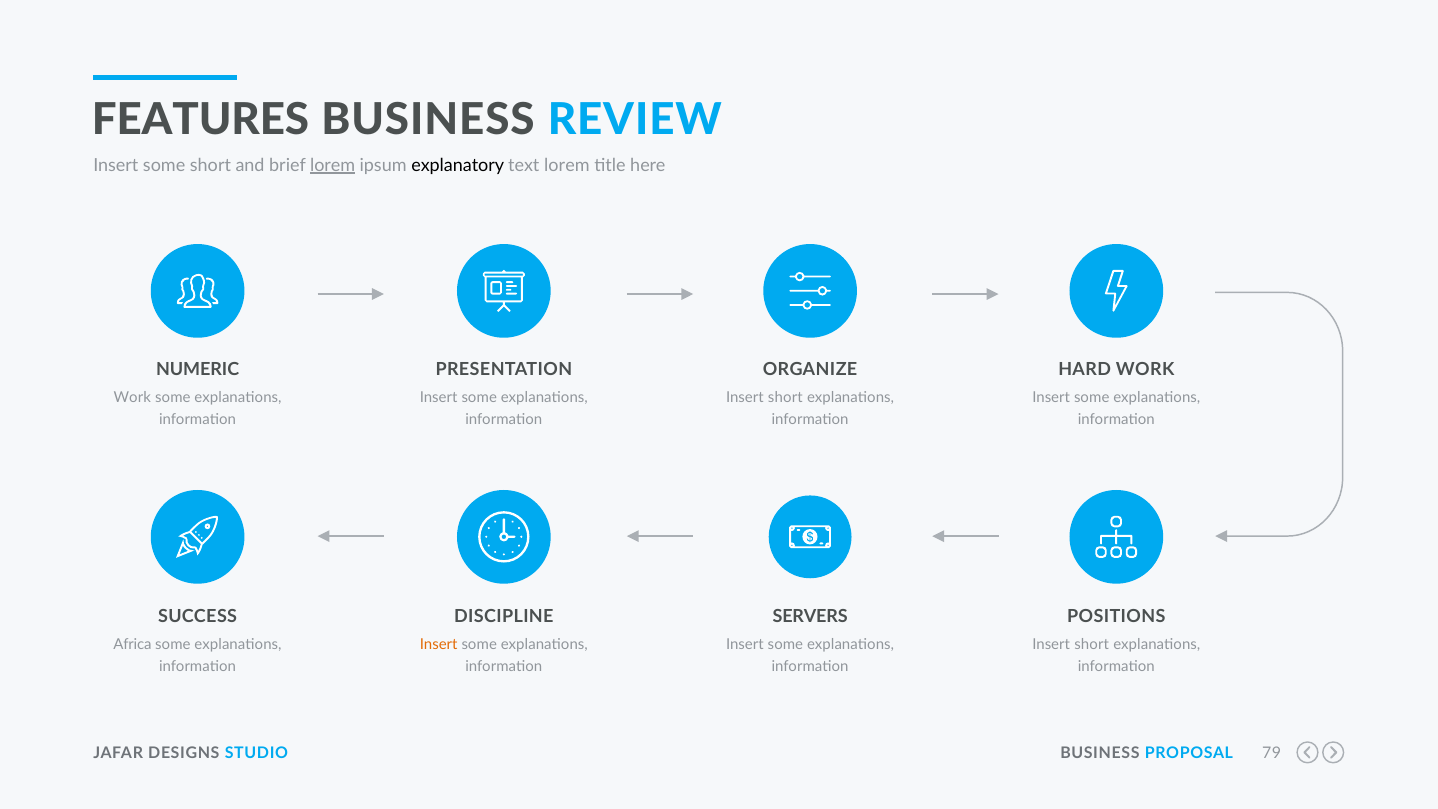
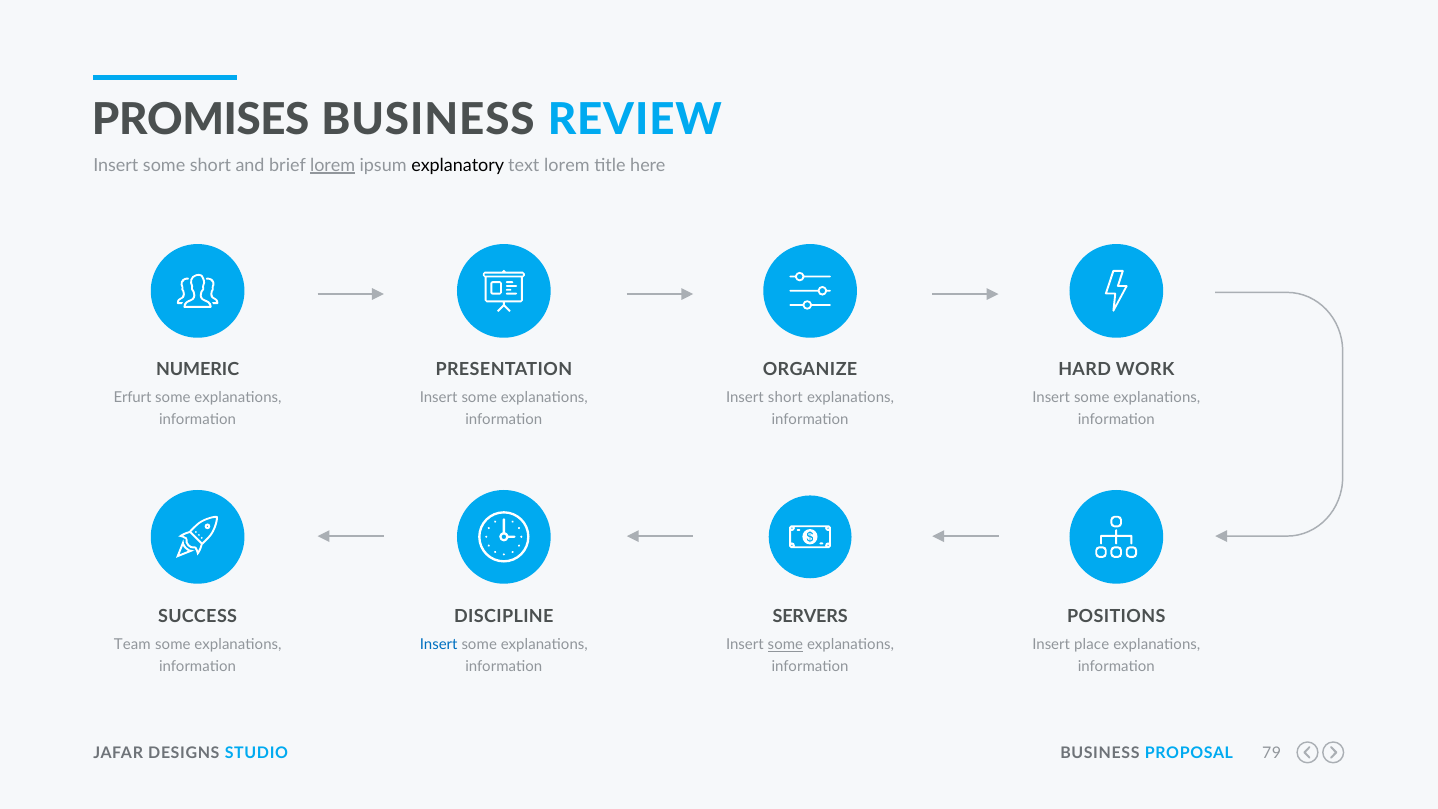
FEATURES: FEATURES -> PROMISES (201, 120)
Work: Work -> Erfurt (132, 397)
Africa: Africa -> Team (132, 645)
Insert colour: orange -> blue (439, 645)
some underline: none -> present (785, 645)
short: short -> place (1092, 645)
